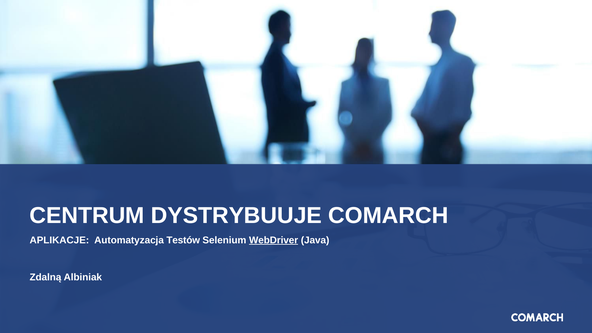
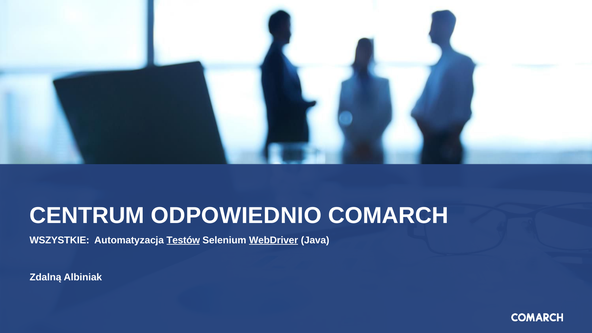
DYSTRYBUUJE: DYSTRYBUUJE -> ODPOWIEDNIO (236, 216)
APLIKACJE: APLIKACJE -> WSZYSTKIE (59, 240)
Testów underline: none -> present (183, 240)
